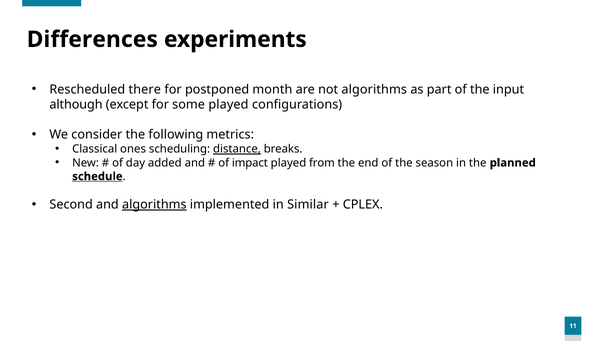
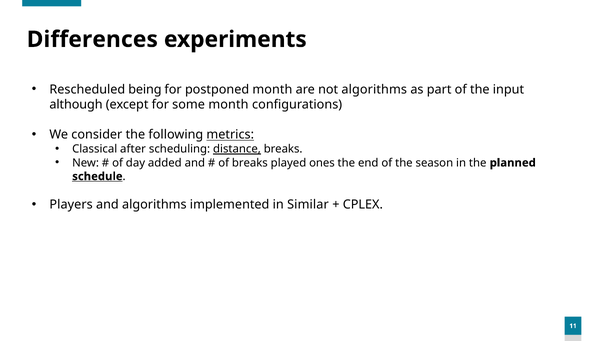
there: there -> being (145, 89)
some played: played -> month (228, 104)
metrics underline: none -> present (230, 135)
ones: ones -> after (133, 149)
of impact: impact -> breaks (250, 163)
from: from -> ones (322, 163)
Second: Second -> Players (71, 204)
algorithms underline: present -> none (154, 204)
